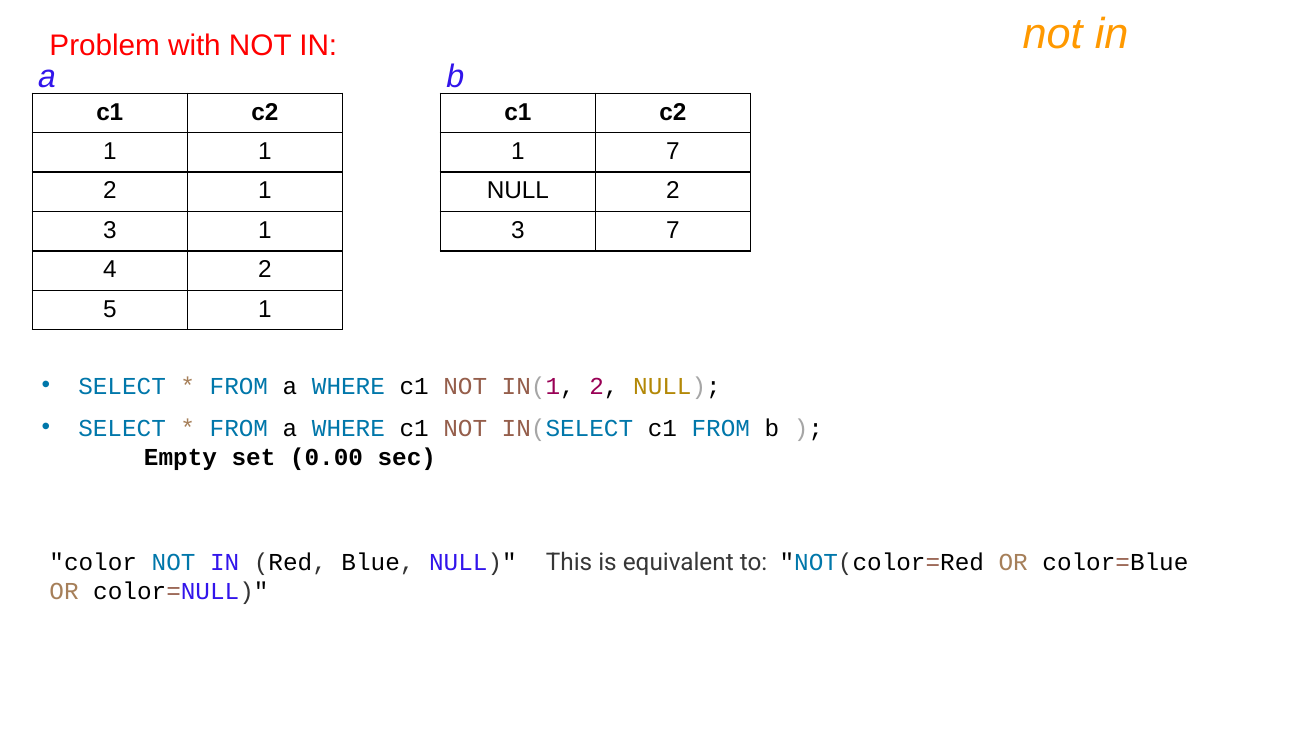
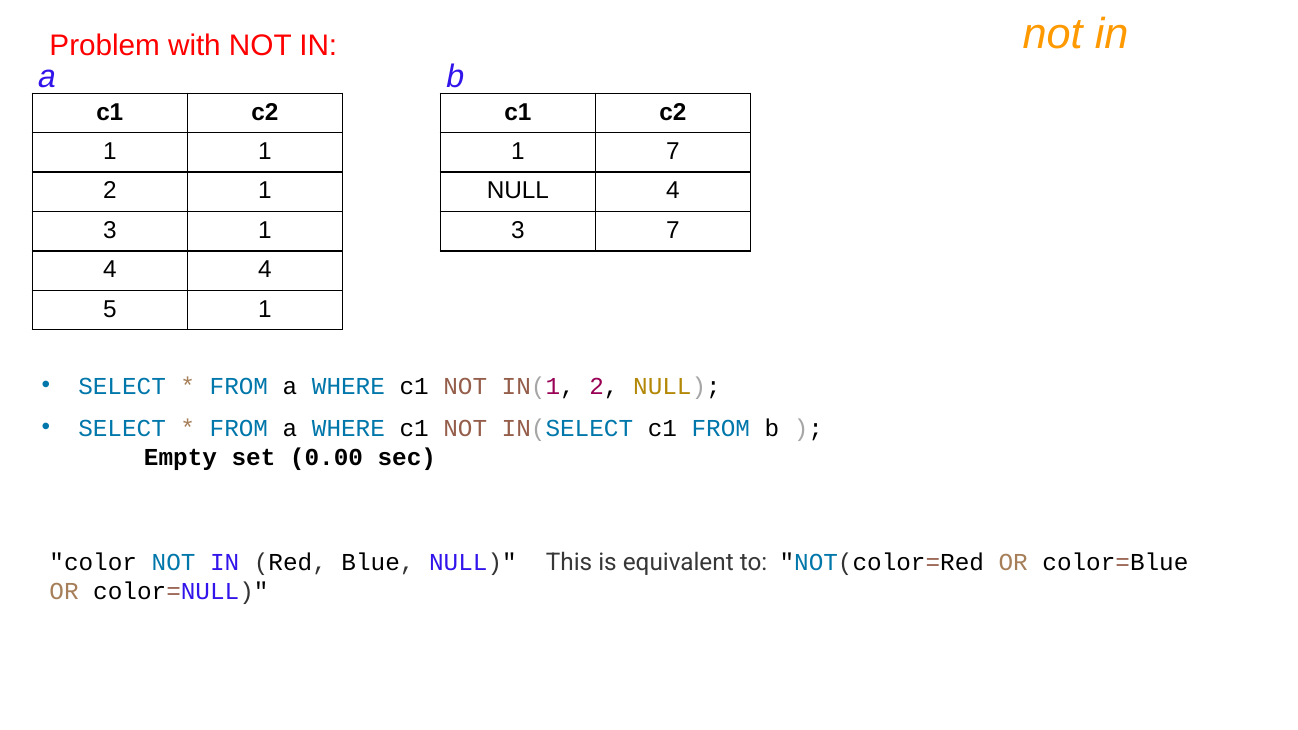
NULL 2: 2 -> 4 (673, 191)
4 2: 2 -> 4 (265, 270)
